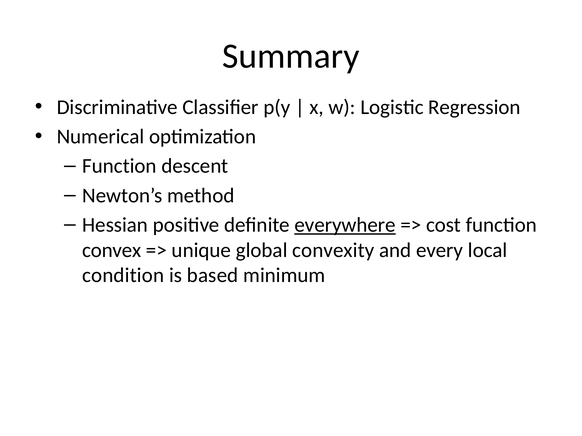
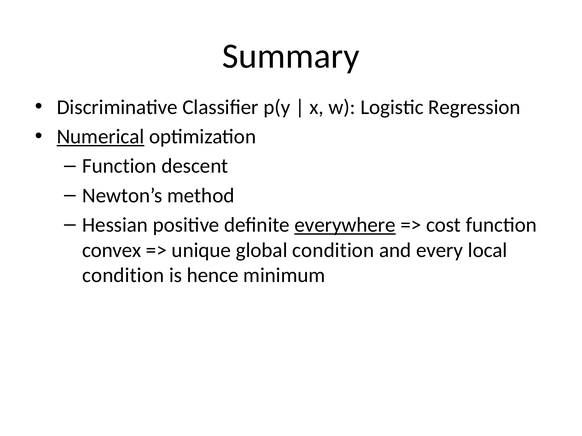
Numerical underline: none -> present (101, 137)
global convexity: convexity -> condition (333, 250)
based: based -> hence (213, 276)
